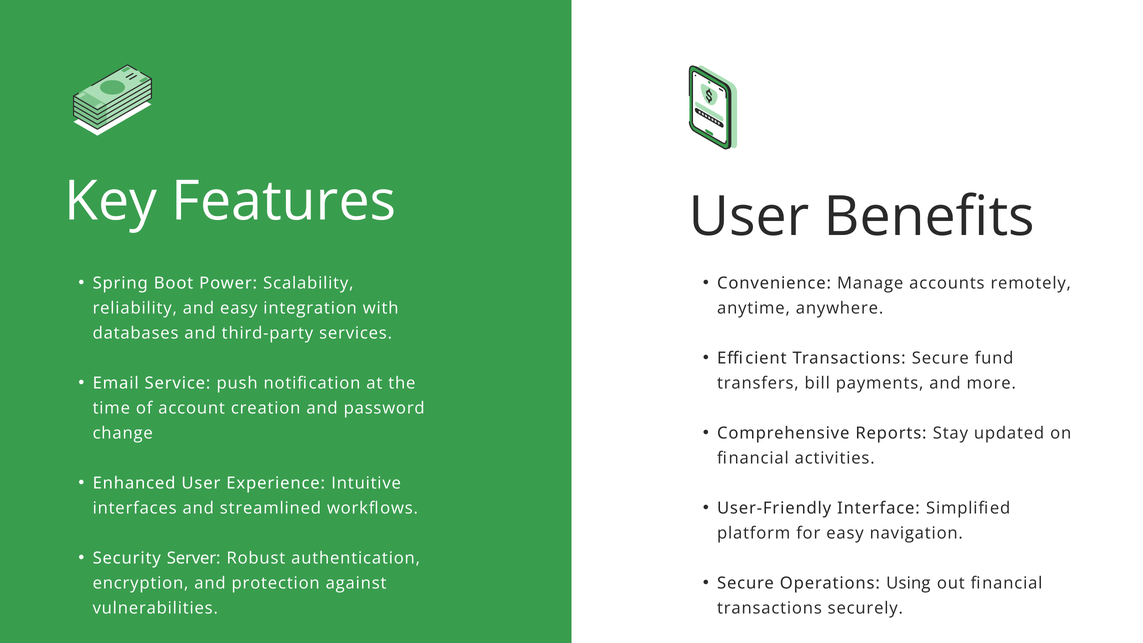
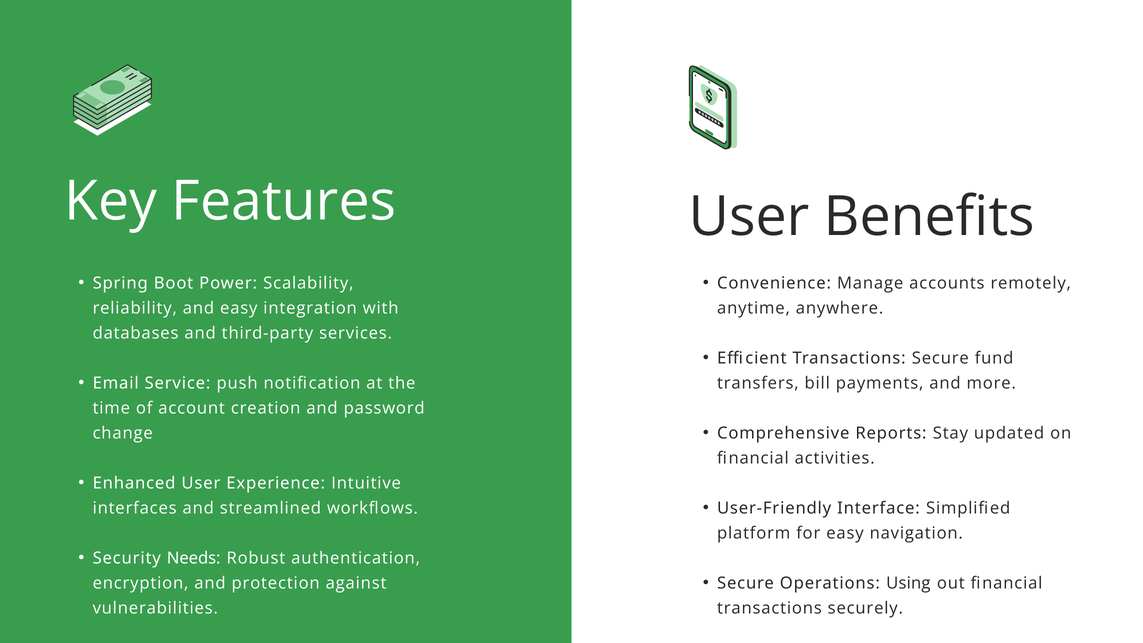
Server: Server -> Needs (194, 558)
